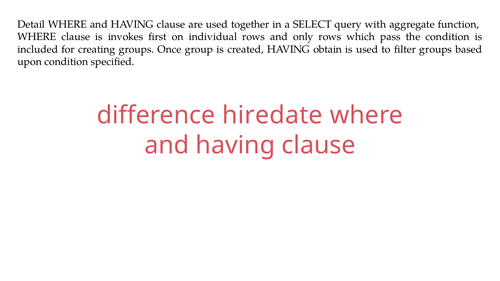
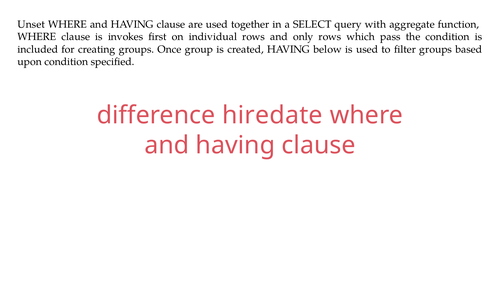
Detail: Detail -> Unset (31, 24)
obtain: obtain -> below (328, 49)
